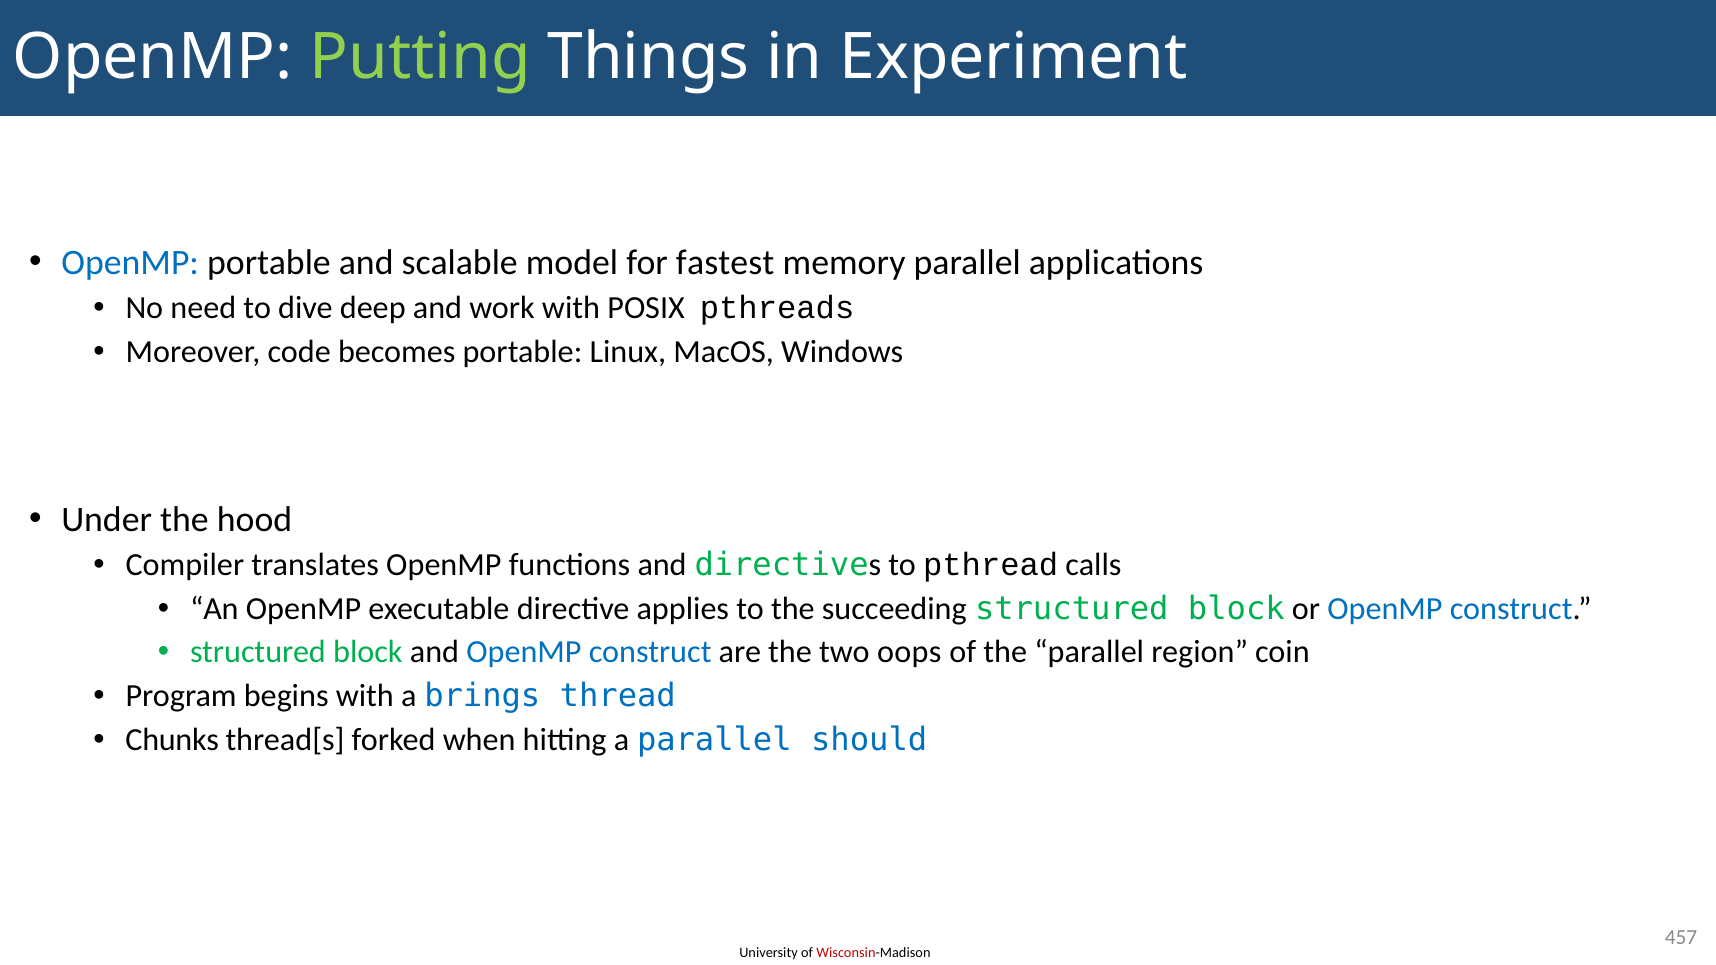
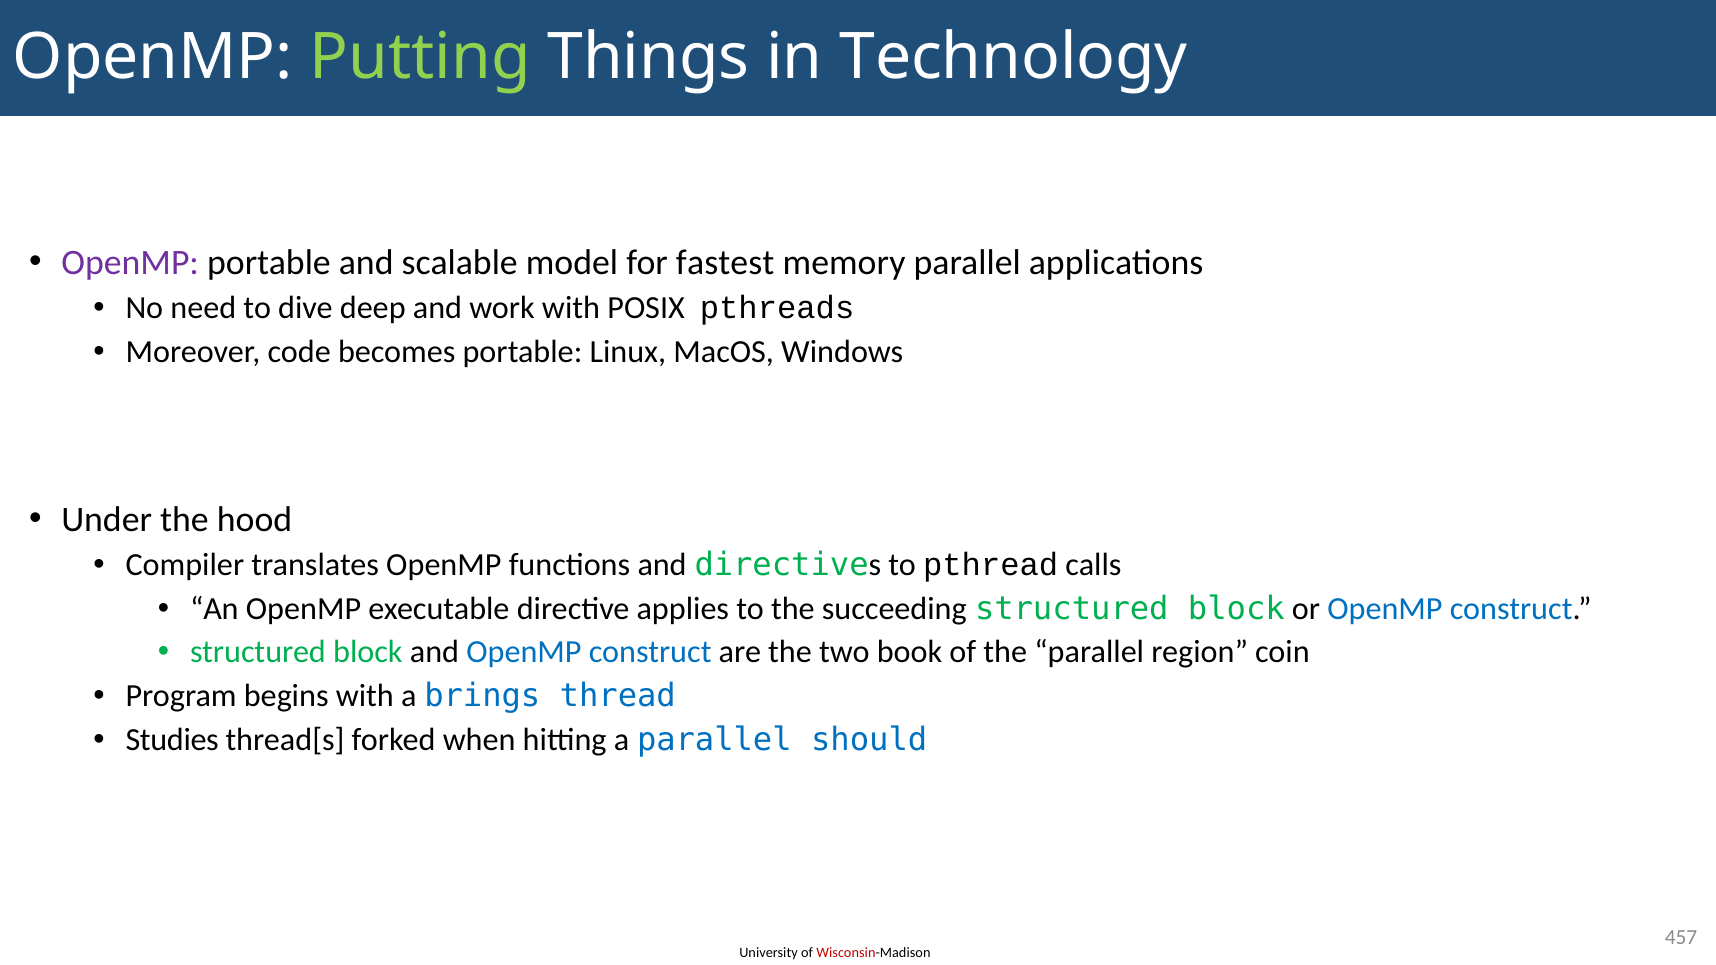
Experiment: Experiment -> Technology (1014, 58)
OpenMP colour: blue -> purple (130, 263)
oops: oops -> book (909, 653)
Chunks: Chunks -> Studies (172, 740)
